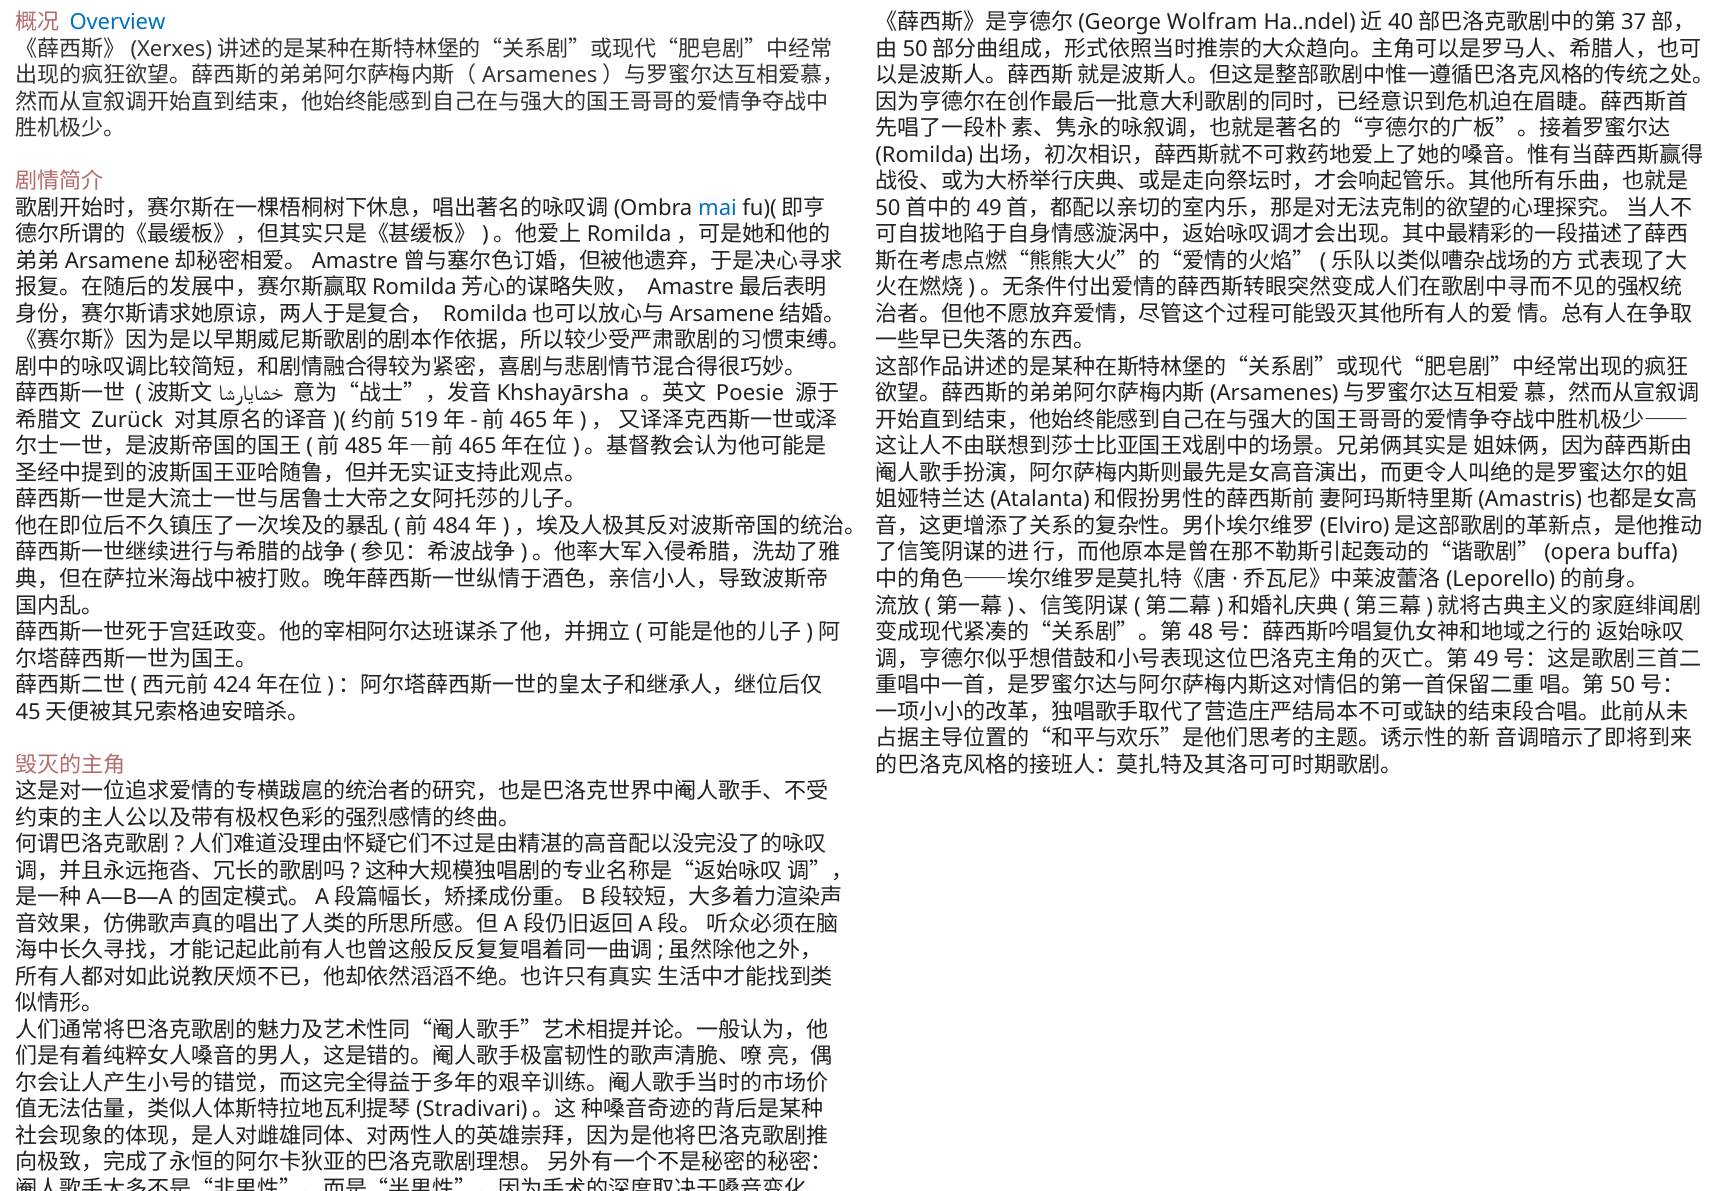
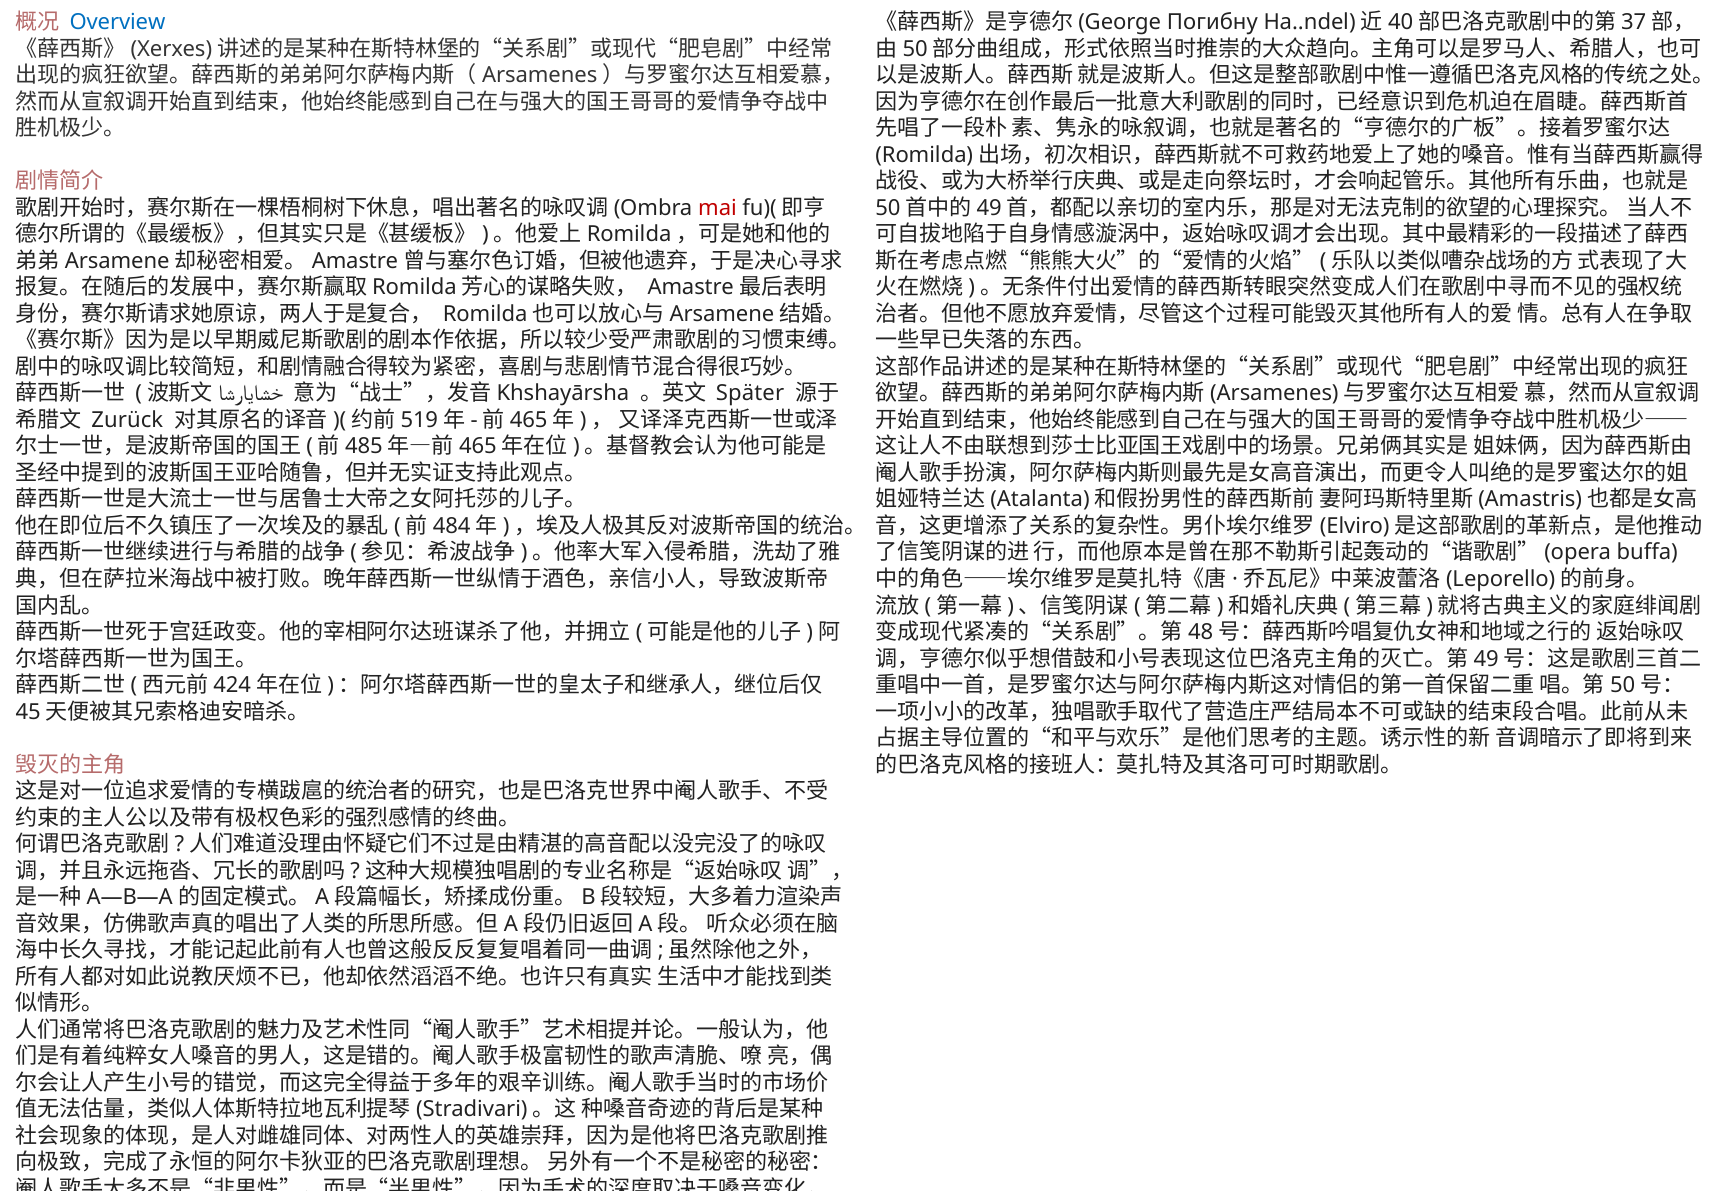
Wolfram: Wolfram -> Погибну (1212, 23)
mai colour: blue -> red (717, 208)
Poesie: Poesie -> Später (750, 394)
